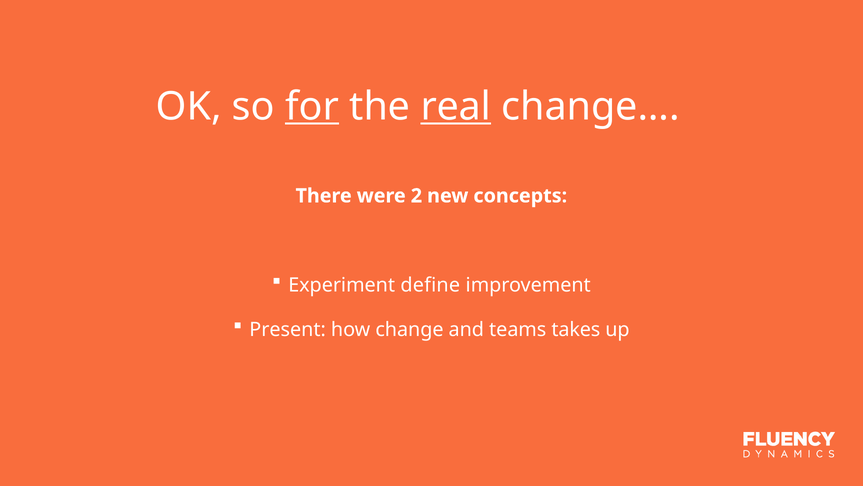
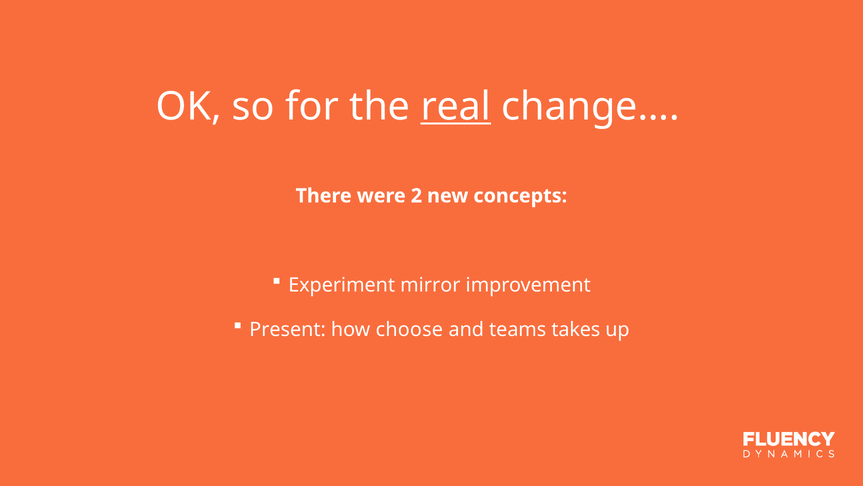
for underline: present -> none (312, 106)
define: define -> mirror (430, 285)
change: change -> choose (409, 329)
